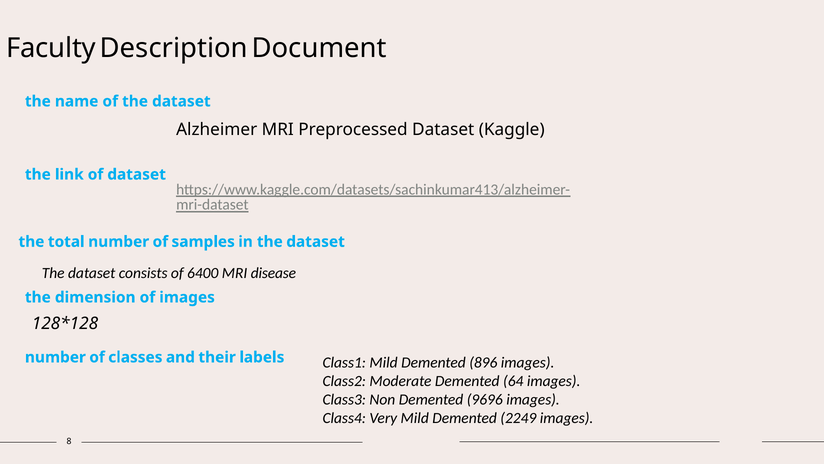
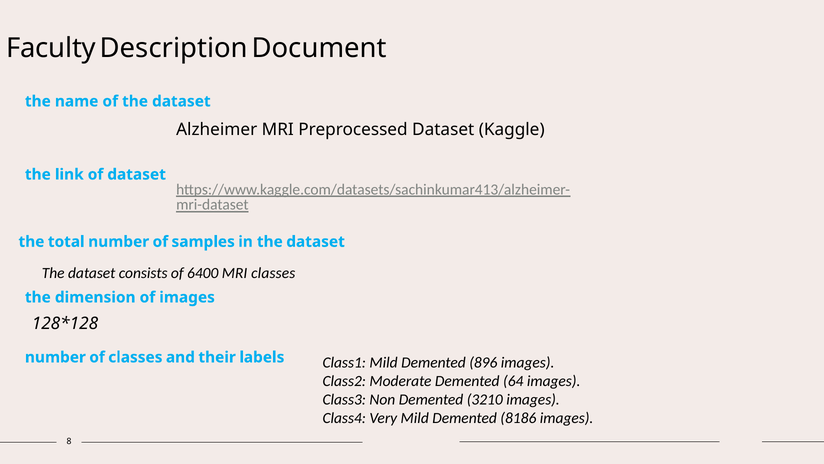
MRI disease: disease -> classes (273, 273)
9696: 9696 -> 3210 (485, 399)
2249: 2249 -> 8186 (518, 418)
